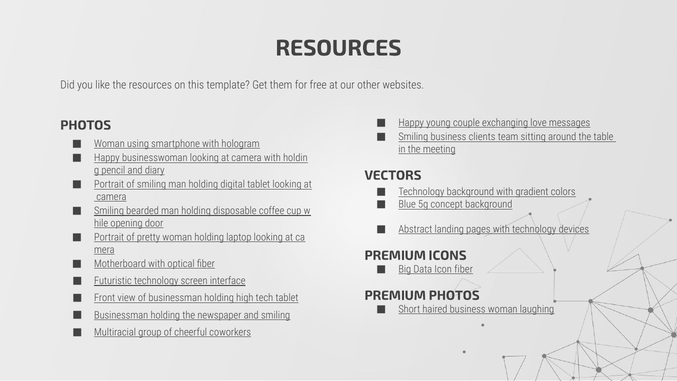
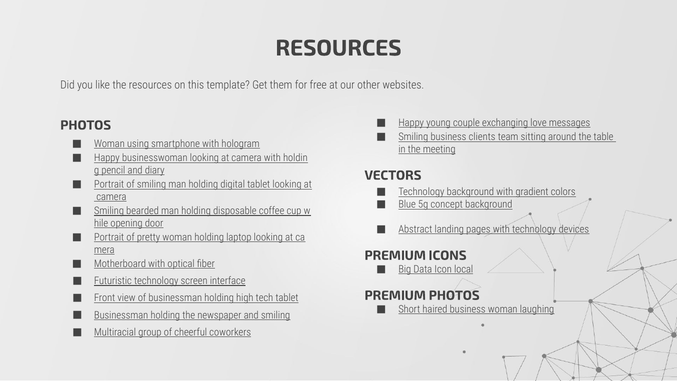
Icon fiber: fiber -> local (464, 269)
